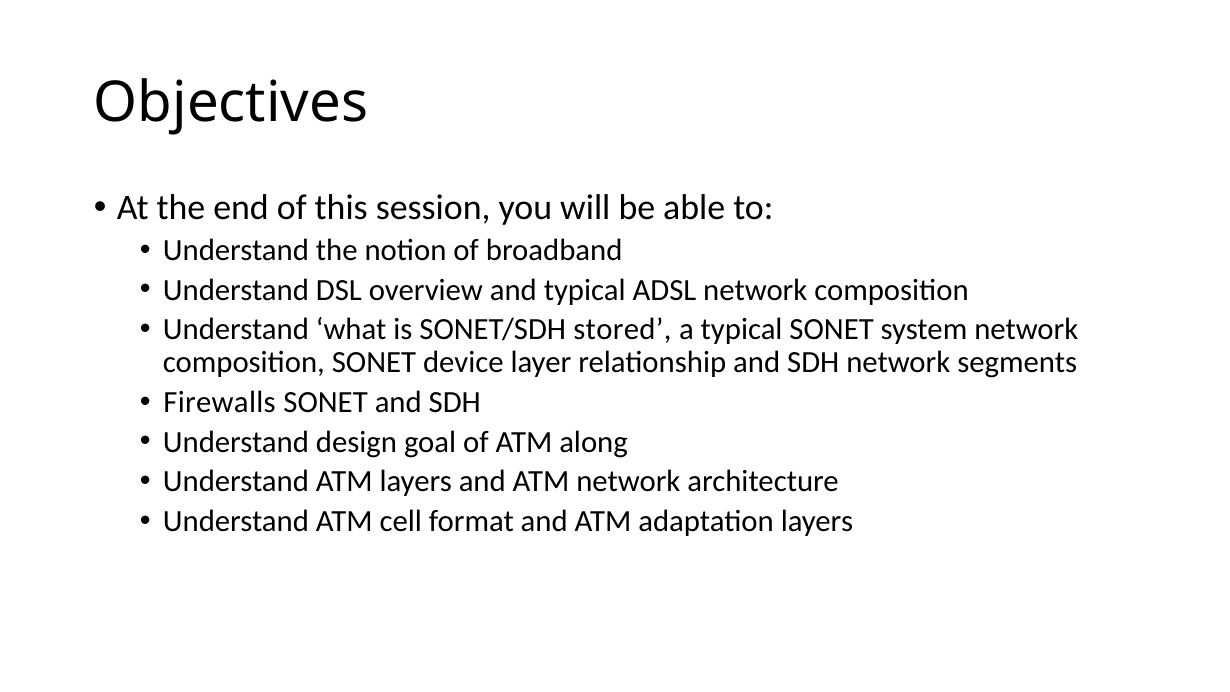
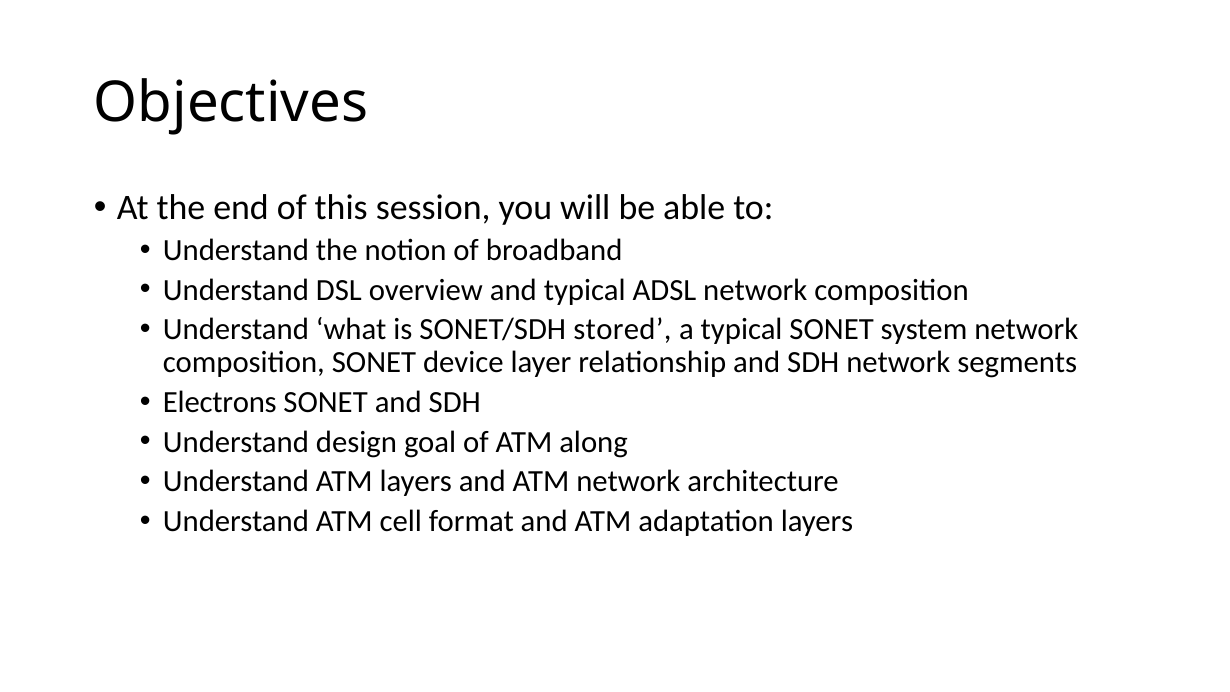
Firewalls: Firewalls -> Electrons (220, 402)
